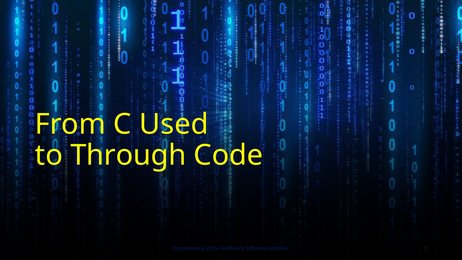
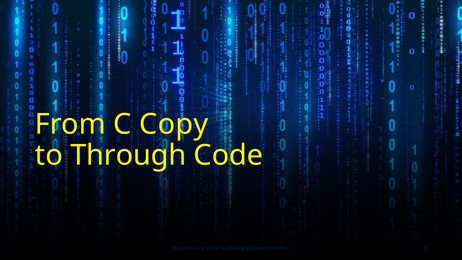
Used: Used -> Copy (174, 124)
